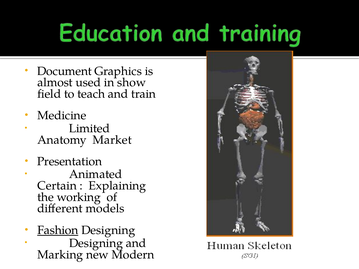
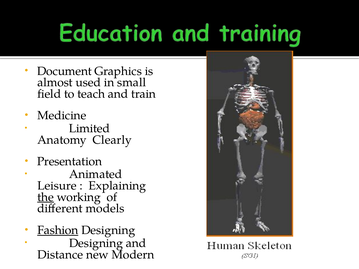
show: show -> small (132, 83)
Market: Market -> Clearly (112, 140)
Certain: Certain -> Leisure (57, 186)
the underline: none -> present (46, 197)
Marking: Marking -> Distance (60, 255)
